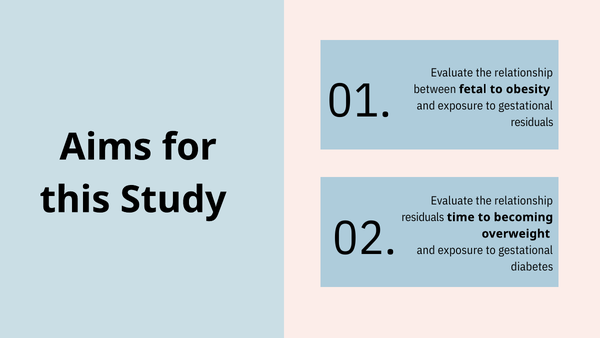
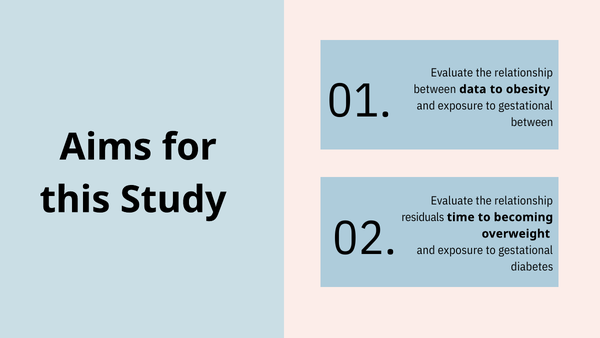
fetal: fetal -> data (473, 89)
residuals: residuals -> between (532, 122)
